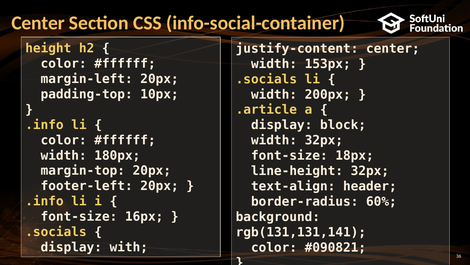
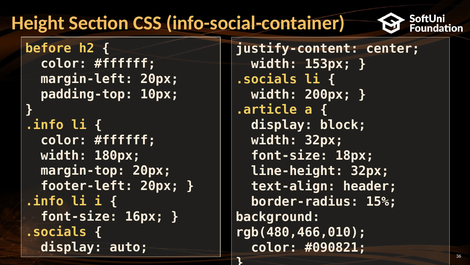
Center: Center -> Height (38, 23)
height: height -> before (48, 48)
60%: 60% -> 15% (381, 201)
rgb(131,131,141: rgb(131,131,141 -> rgb(480,466,010 (301, 232)
with: with -> auto (129, 247)
